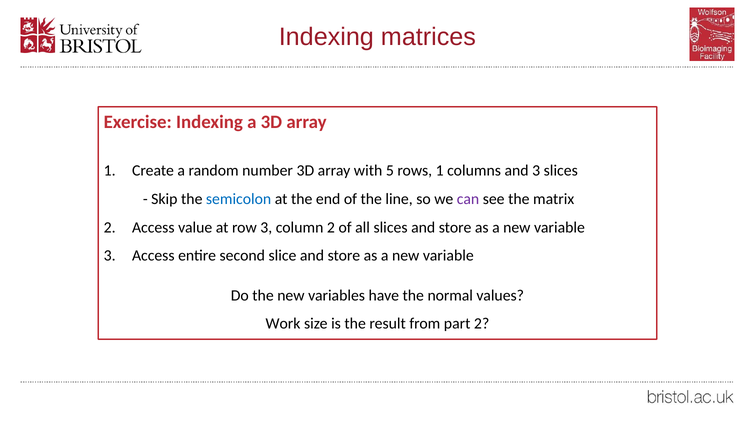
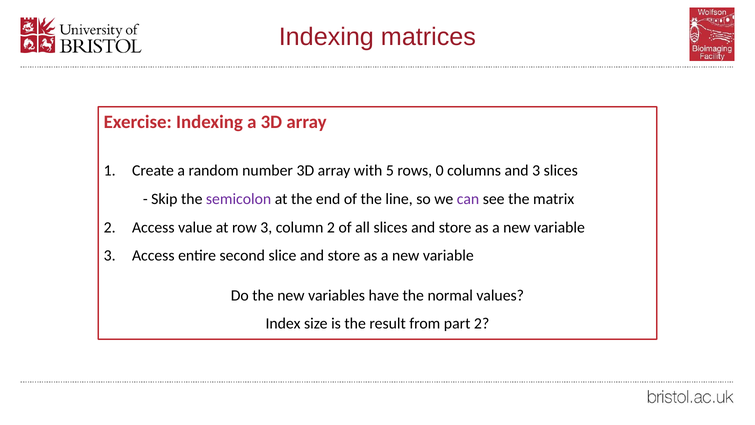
rows 1: 1 -> 0 (440, 171)
semicolon colour: blue -> purple (239, 199)
Work: Work -> Index (283, 323)
